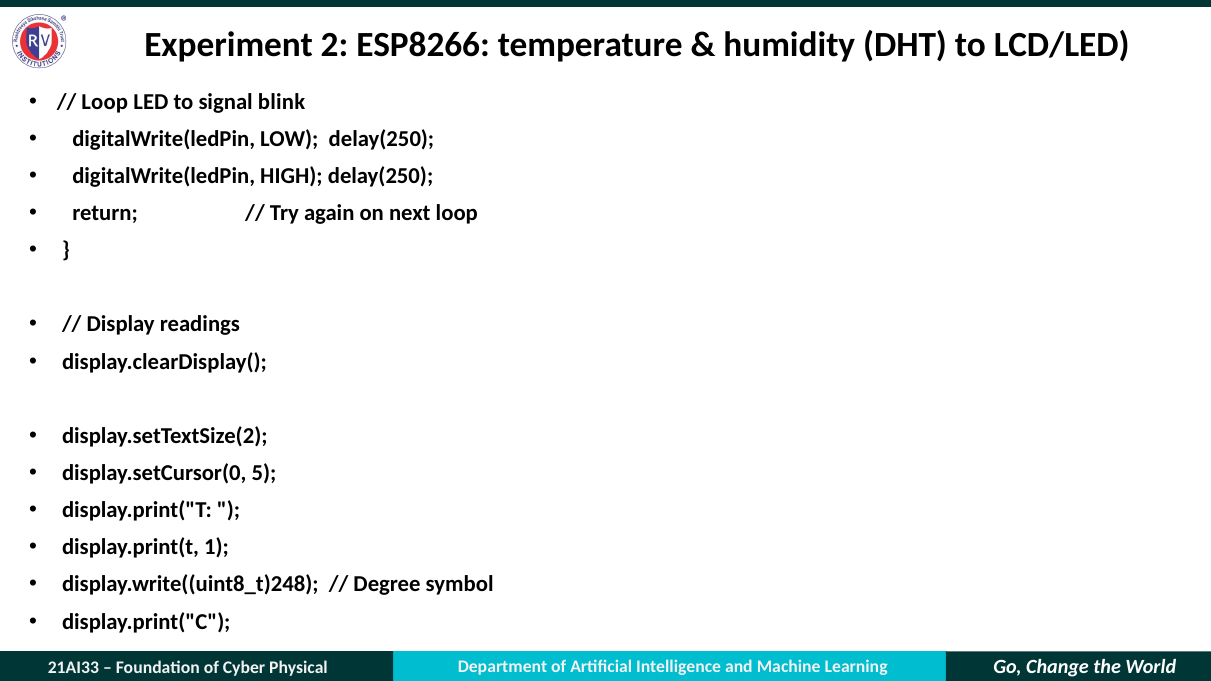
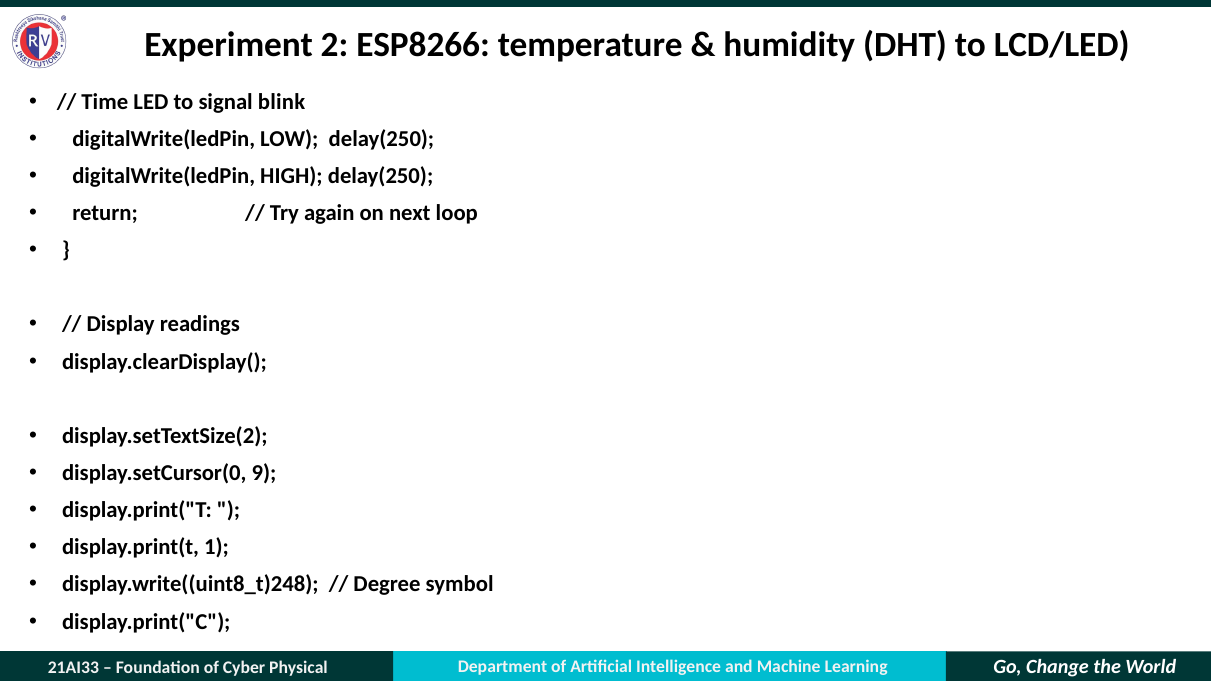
Loop: Loop -> Time (105, 102)
5: 5 -> 9 (264, 473)
